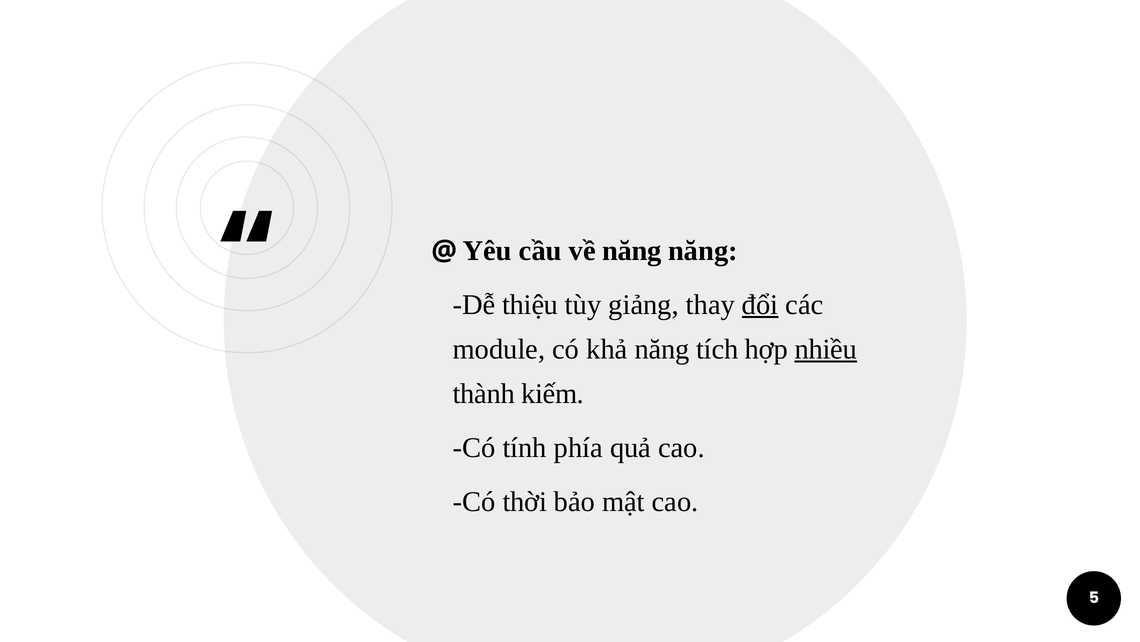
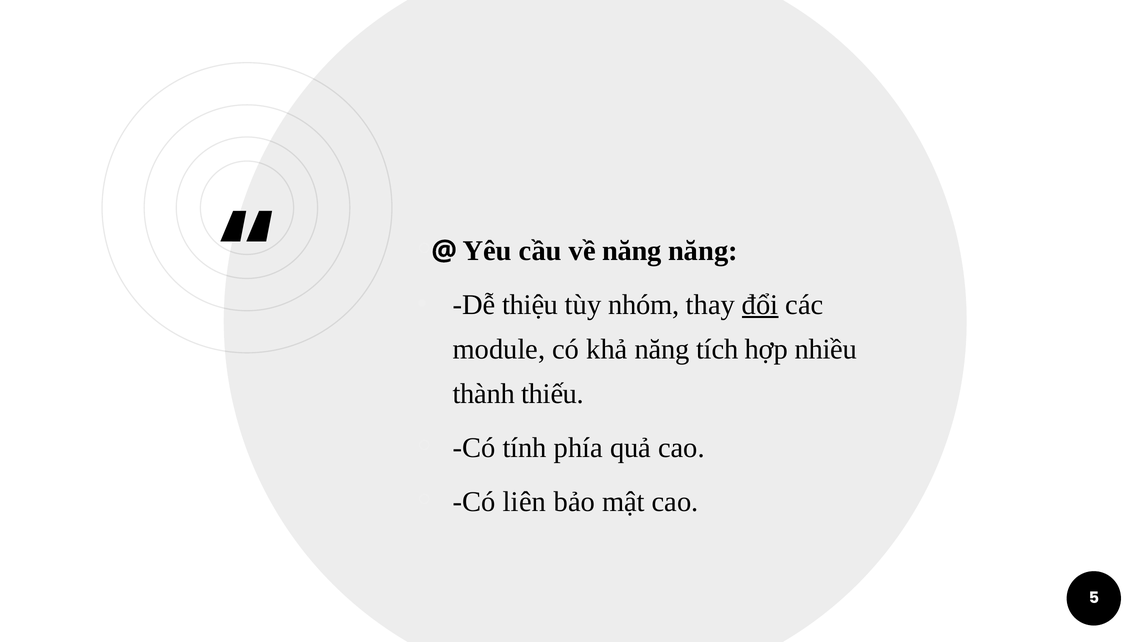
giảng: giảng -> nhóm (644, 304)
nhiều underline: present -> none (826, 349)
kiếm: kiếm -> thiếu (553, 393)
thời: thời -> liên (524, 501)
